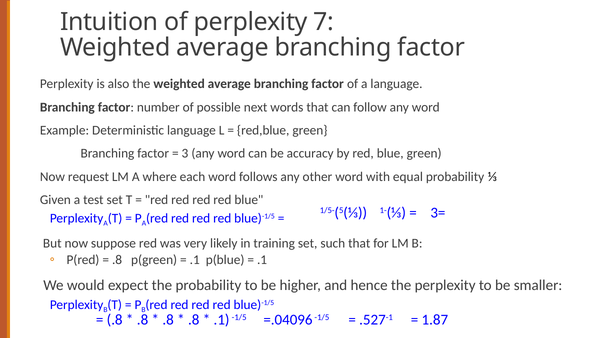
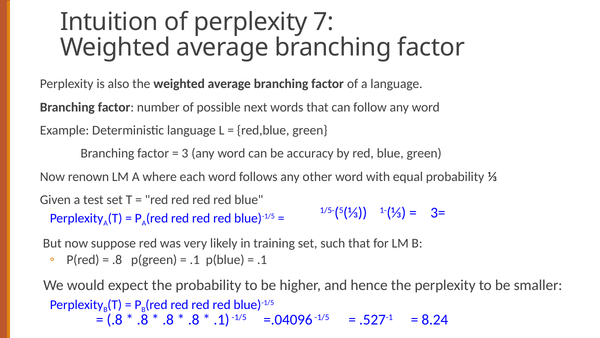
request: request -> renown (89, 176)
1.87: 1.87 -> 8.24 (435, 319)
